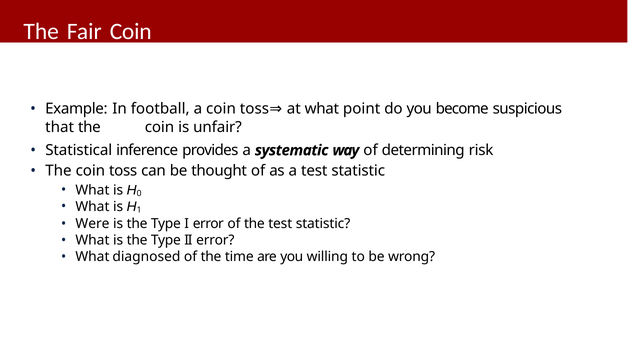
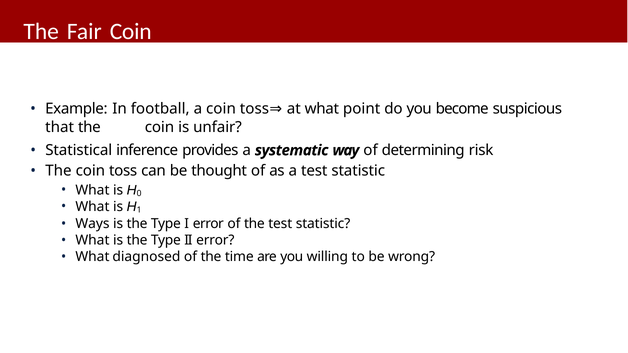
Were: Were -> Ways (92, 224)
